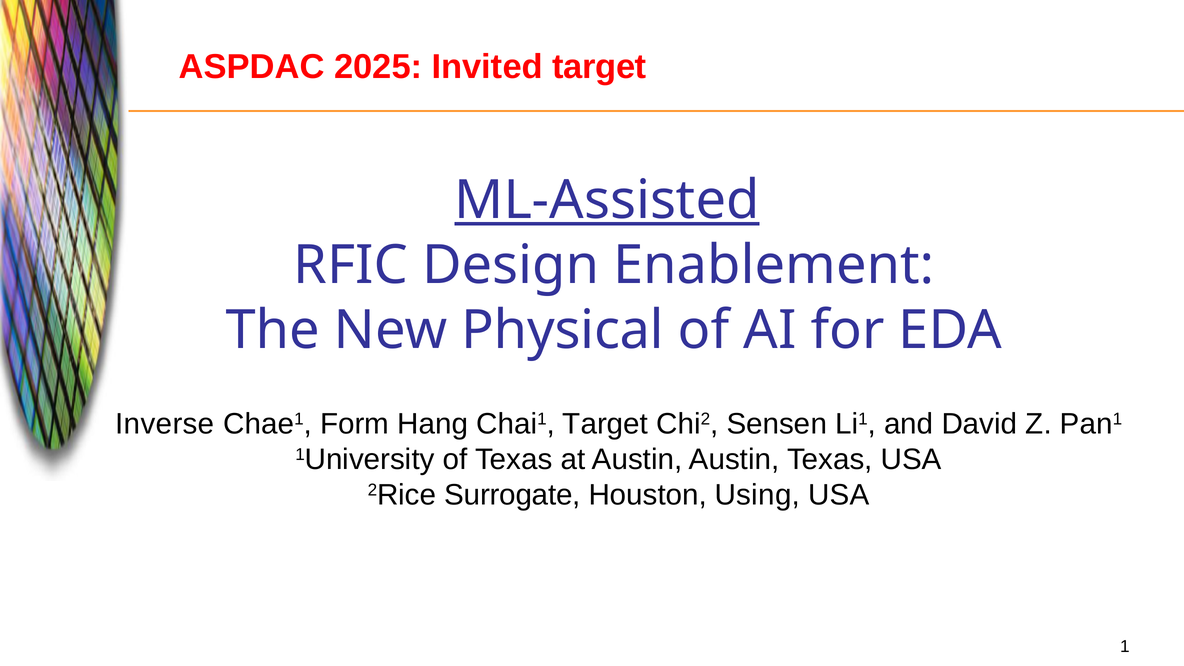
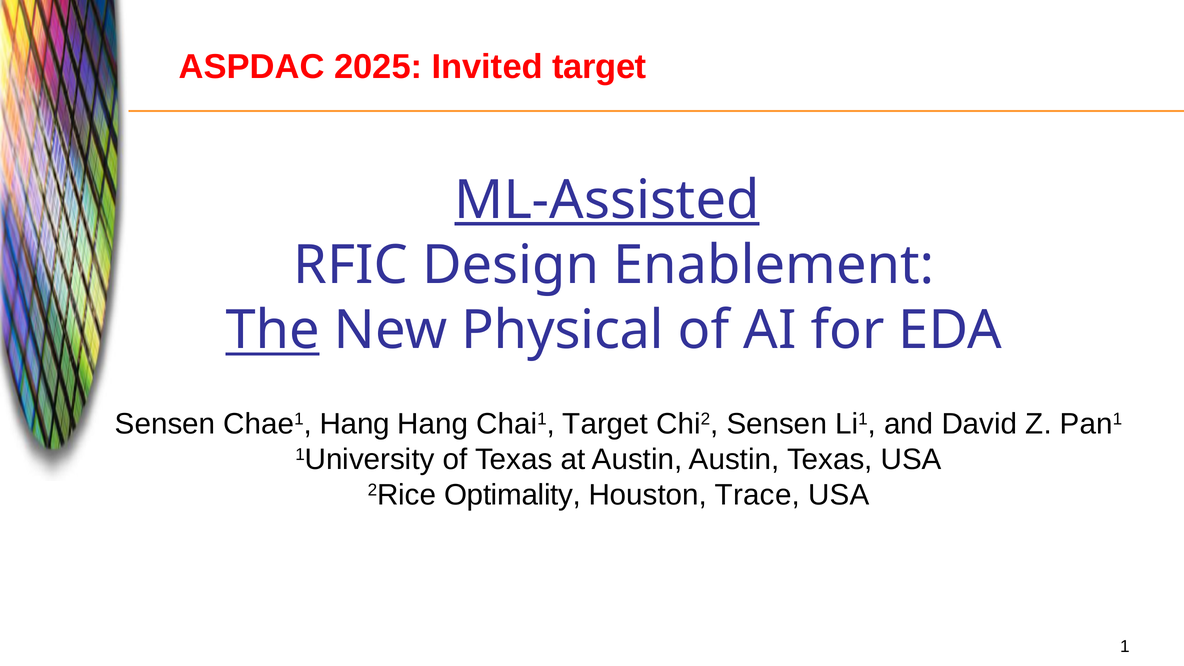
The underline: none -> present (273, 331)
Inverse: Inverse -> Sensen (165, 424)
Chae1 Form: Form -> Hang (355, 424)
Surrogate: Surrogate -> Optimality (513, 495)
Using: Using -> Trace (757, 495)
